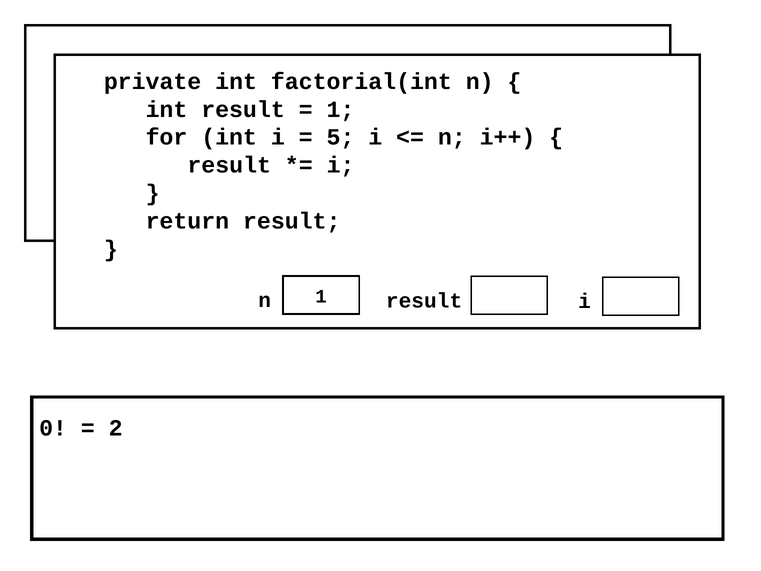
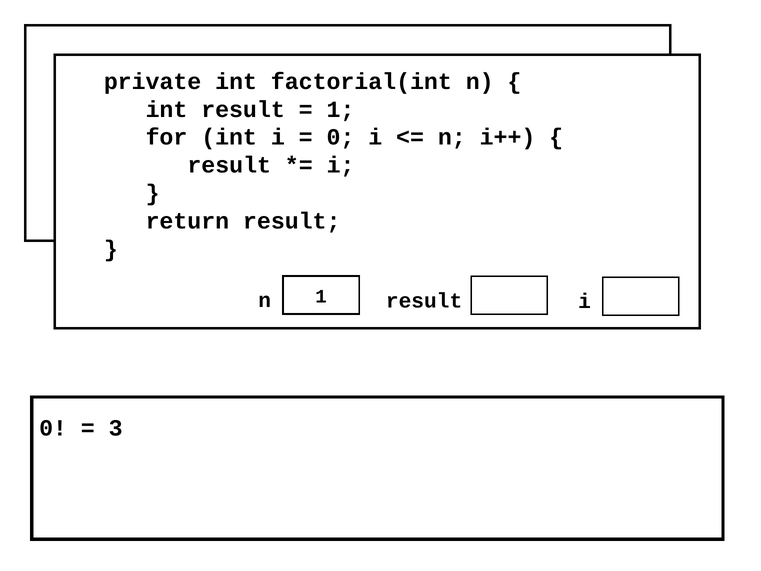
5: 5 -> 0 (340, 137)
2: 2 -> 3 (116, 428)
